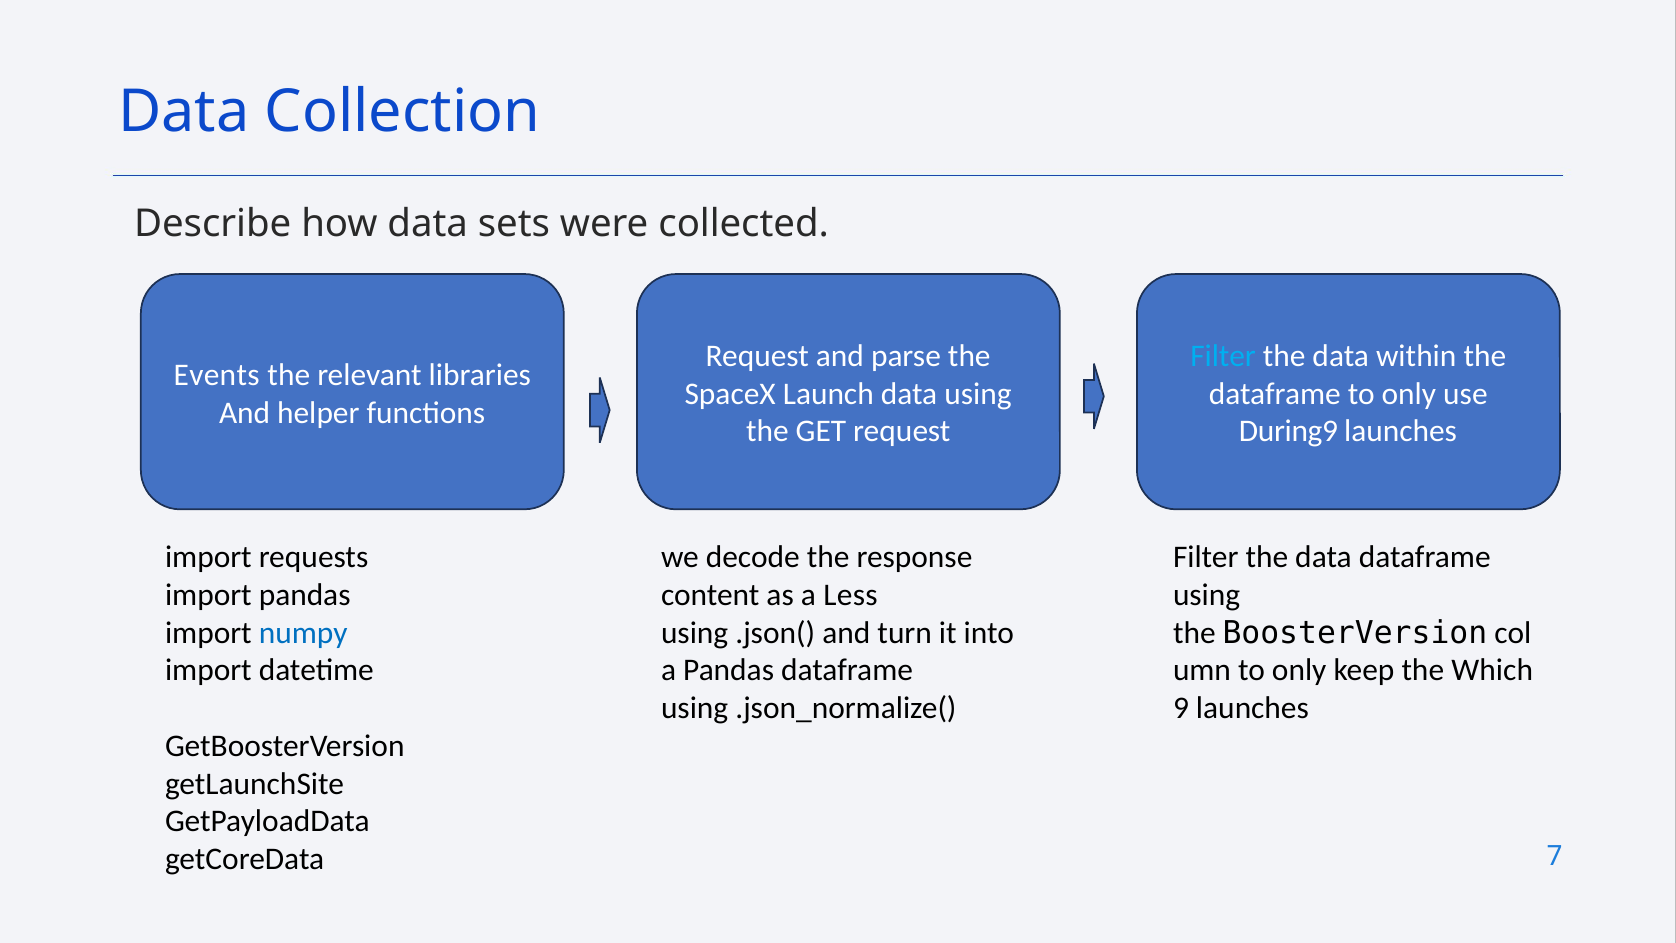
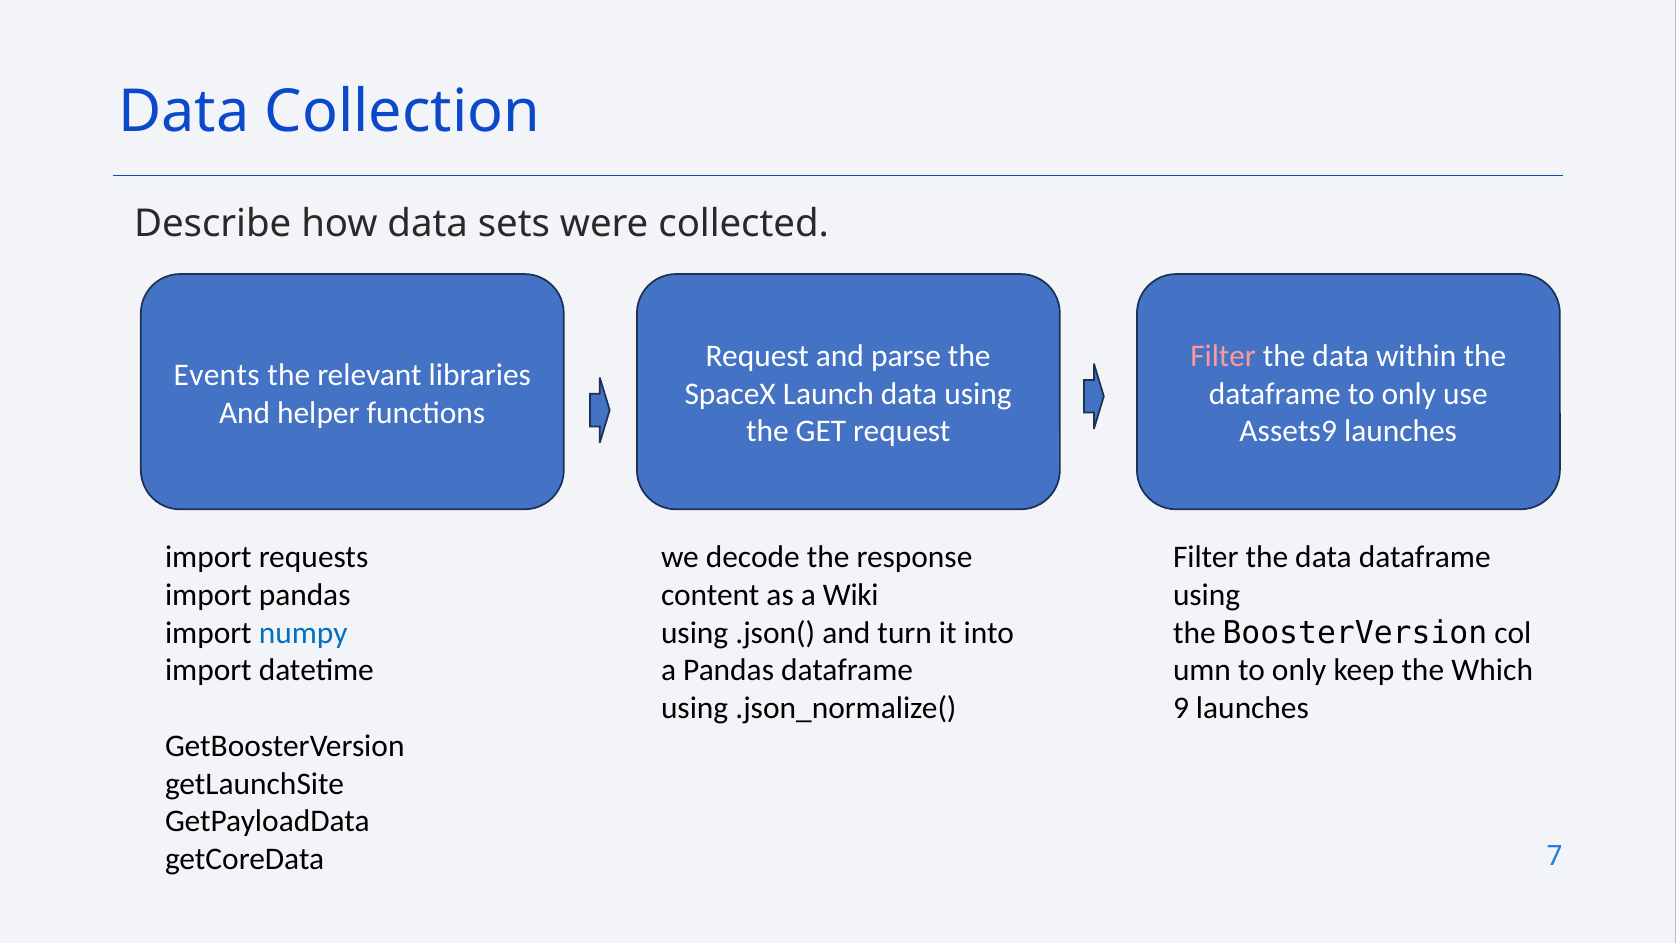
Filter colour: light blue -> pink (1223, 356)
During9: During9 -> Assets9 (1288, 431)
Less: Less -> Wiki (851, 595)
